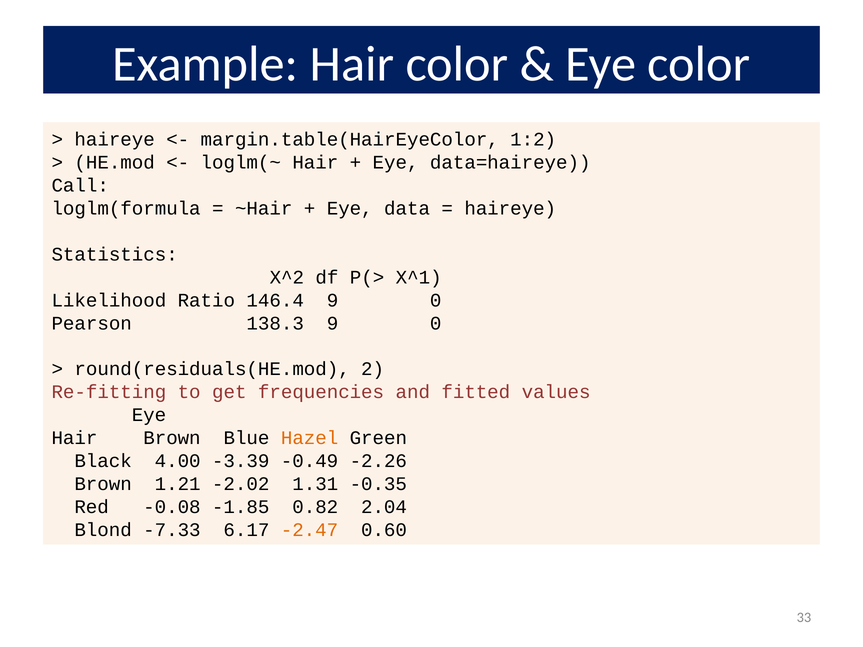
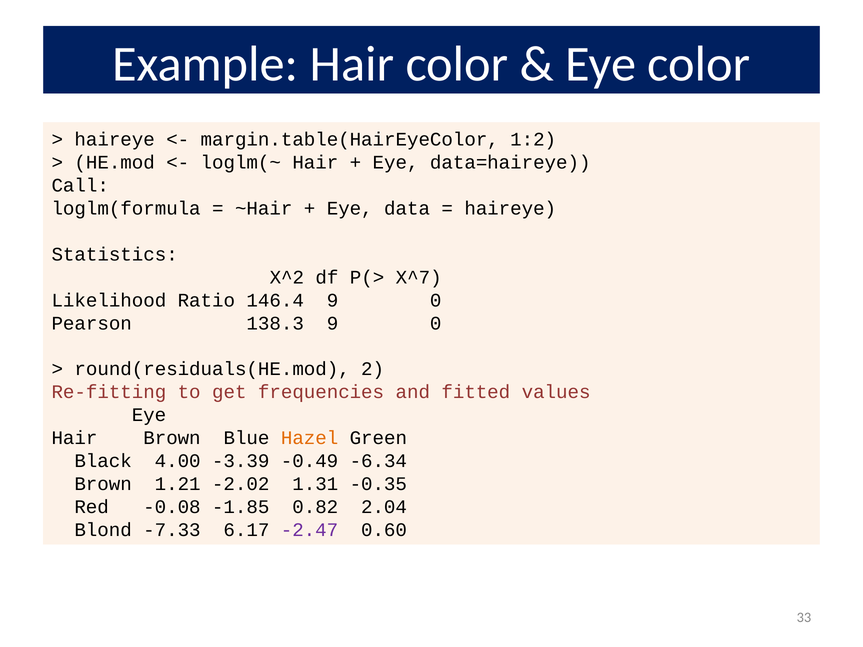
X^1: X^1 -> X^7 (419, 277)
-2.26: -2.26 -> -6.34 (378, 461)
-2.47 colour: orange -> purple (309, 530)
